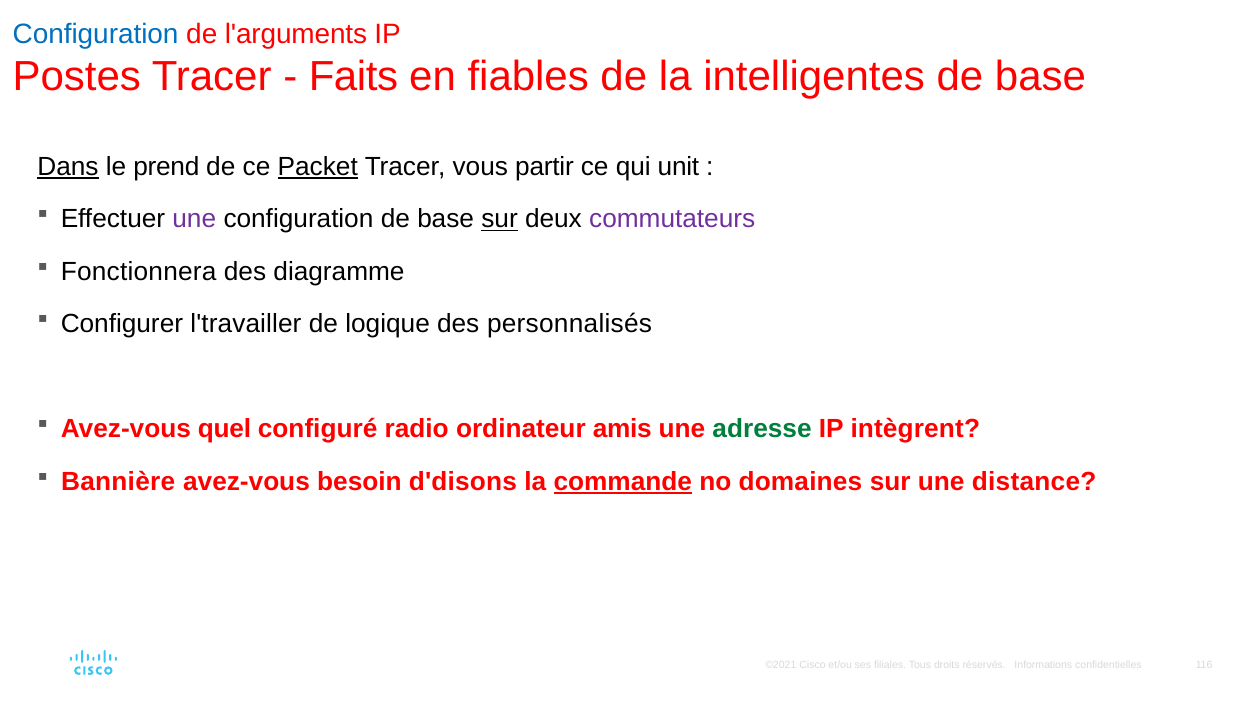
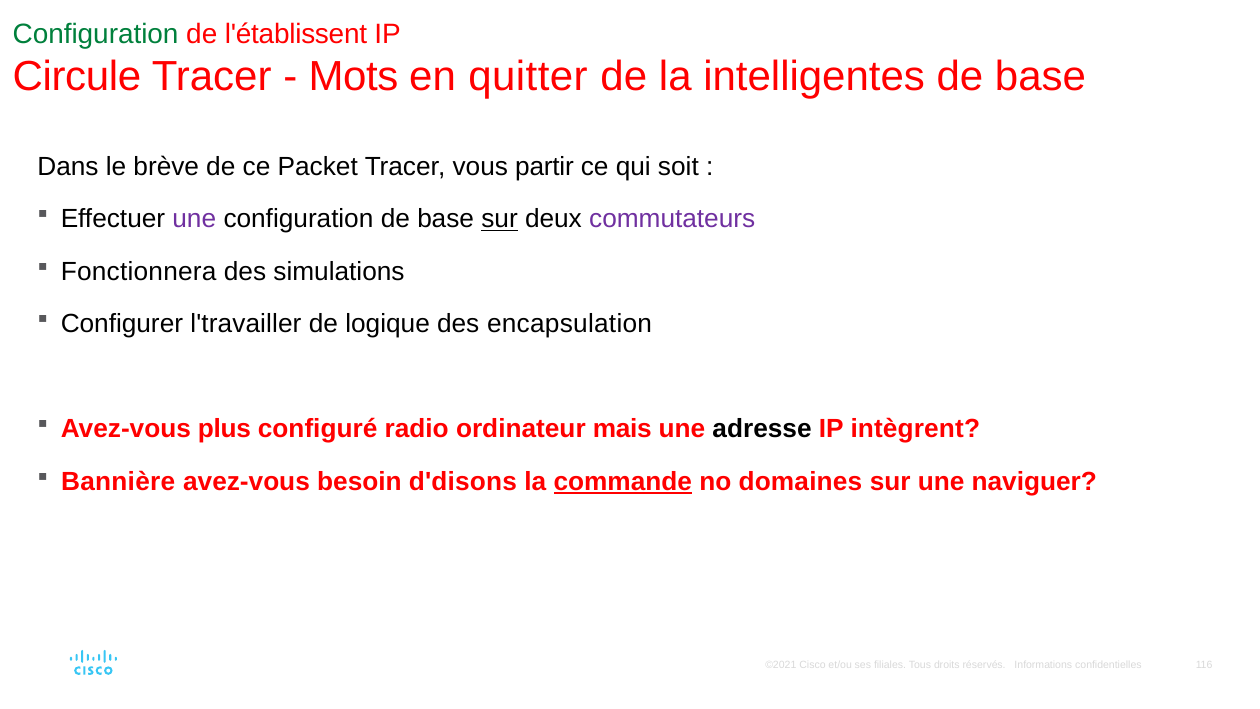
Configuration colour: blue -> green (96, 34)
l'arguments: l'arguments -> l'établissent (296, 34)
Postes: Postes -> Circule (77, 77)
Faits: Faits -> Mots (353, 77)
fiables: fiables -> quitter (528, 77)
Dans underline: present -> none (68, 166)
prend: prend -> brève (166, 166)
Packet underline: present -> none (318, 166)
unit: unit -> soit (678, 166)
diagramme: diagramme -> simulations (339, 271)
personnalisés: personnalisés -> encapsulation (570, 324)
quel: quel -> plus (225, 429)
amis: amis -> mais (622, 429)
adresse colour: green -> black (762, 429)
distance: distance -> naviguer (1034, 482)
